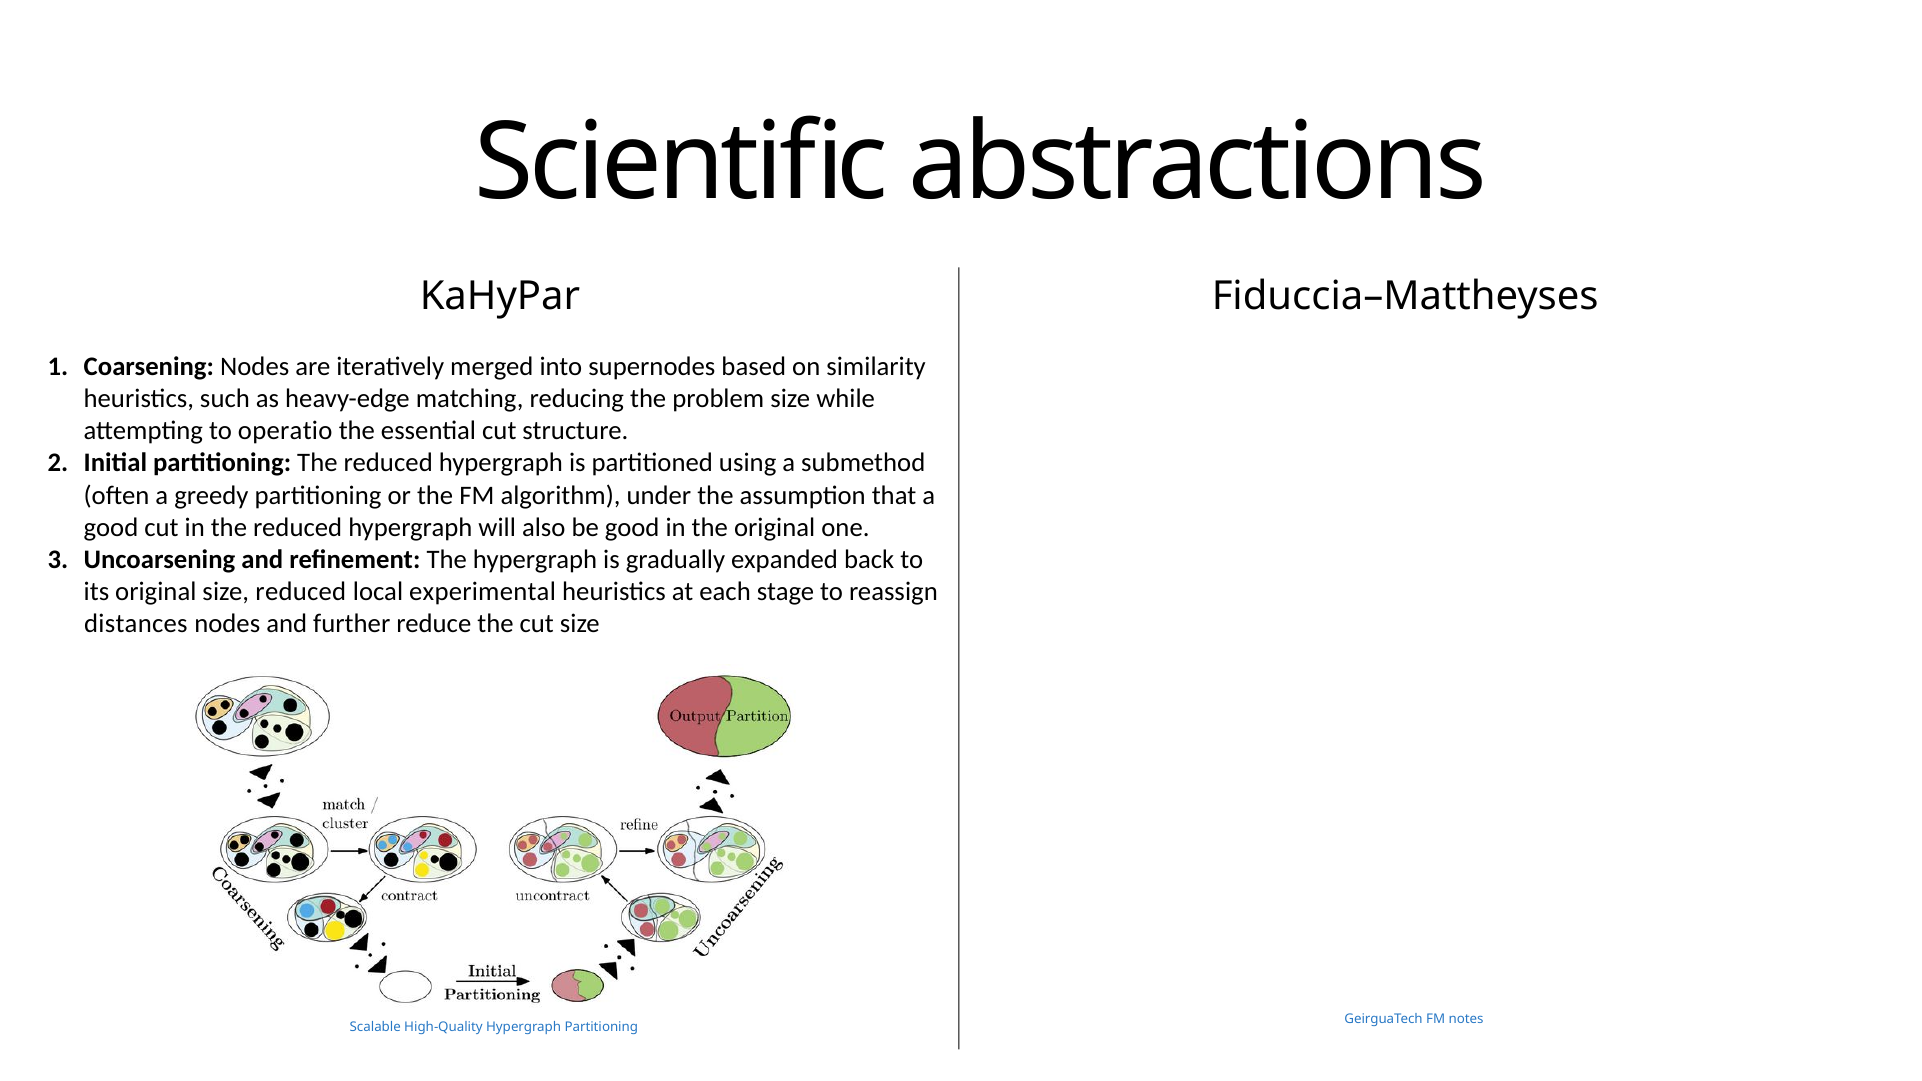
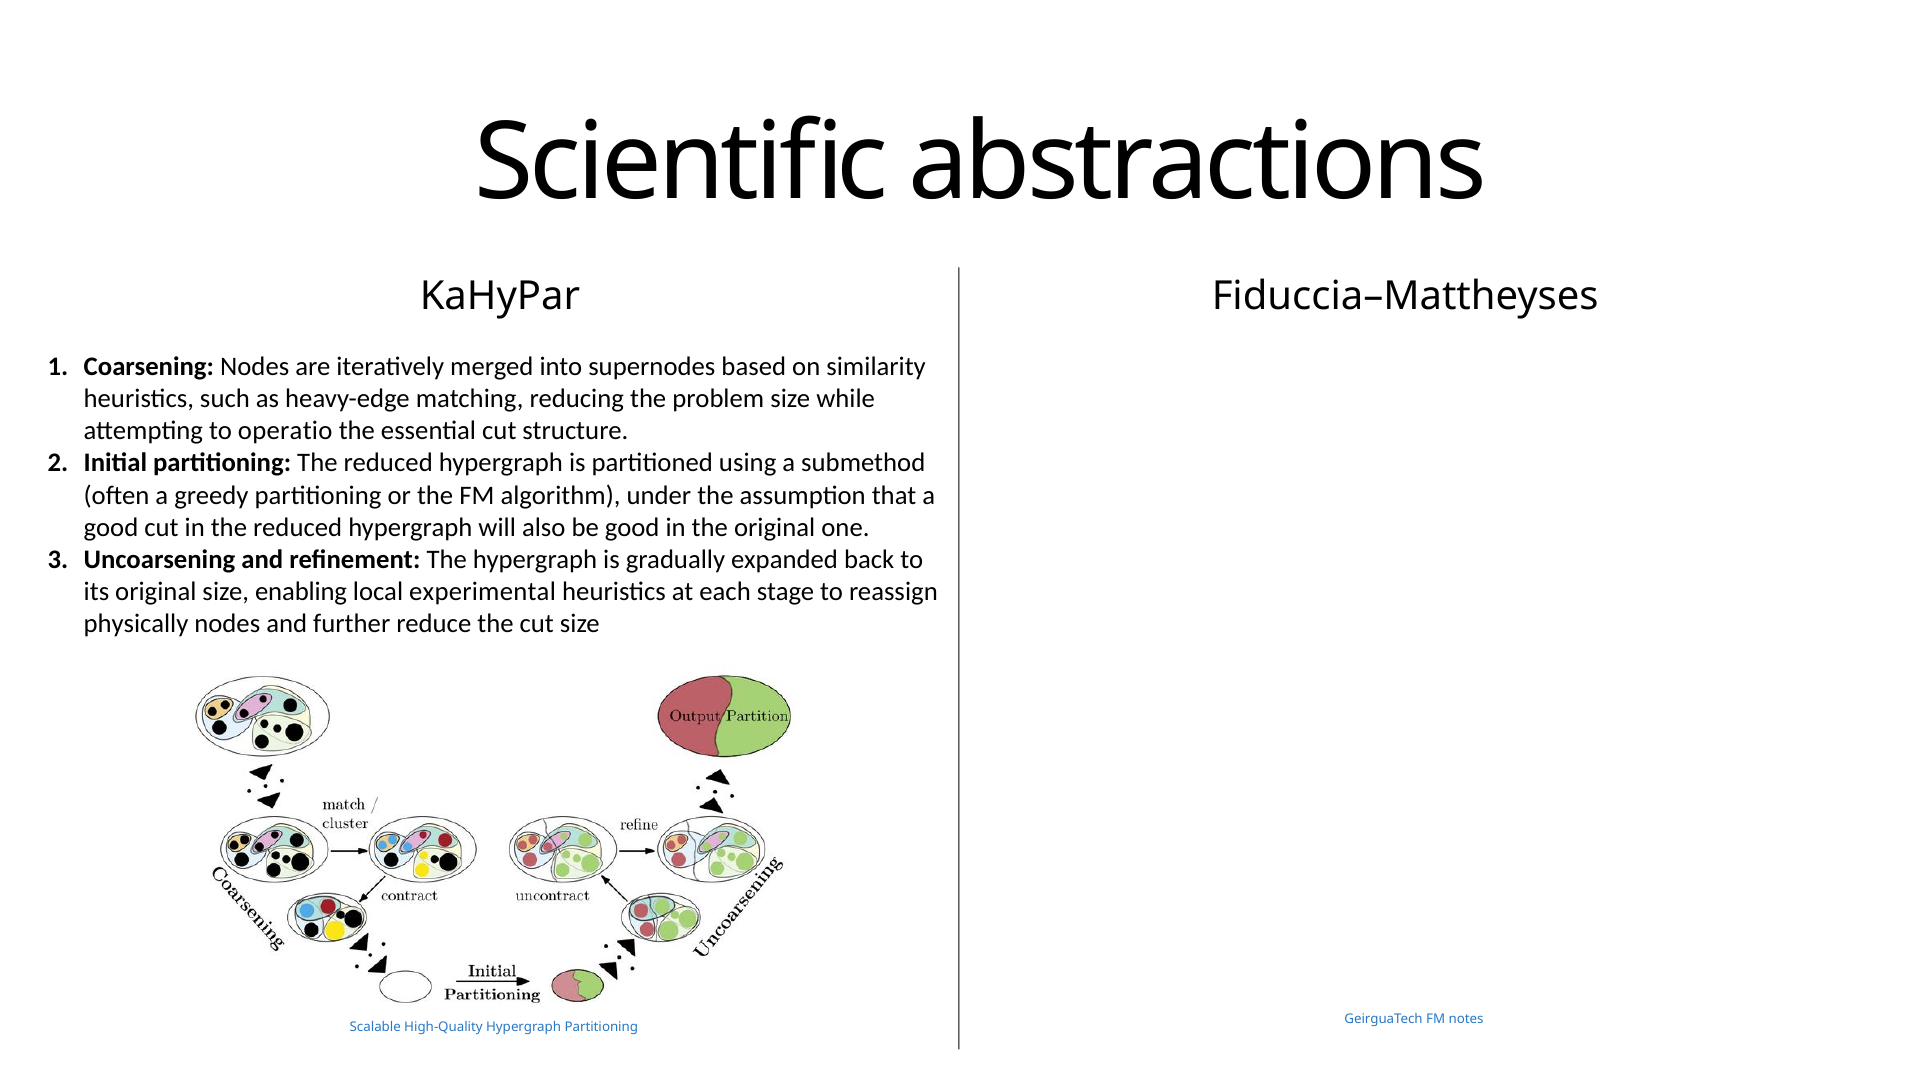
size reduced: reduced -> enabling (301, 591)
distances: distances -> physically (136, 623)
